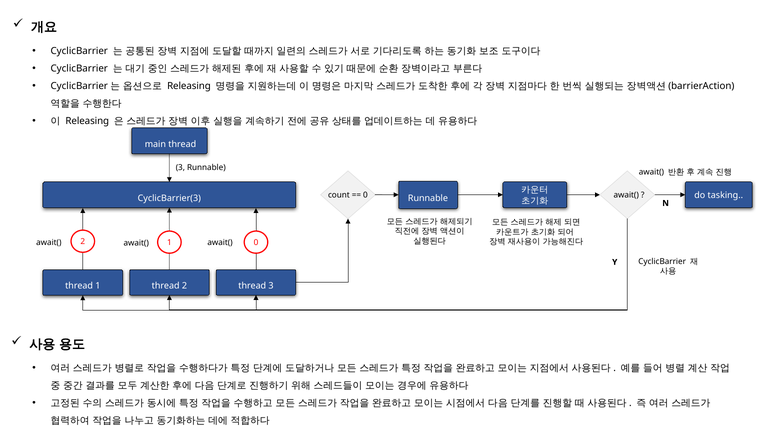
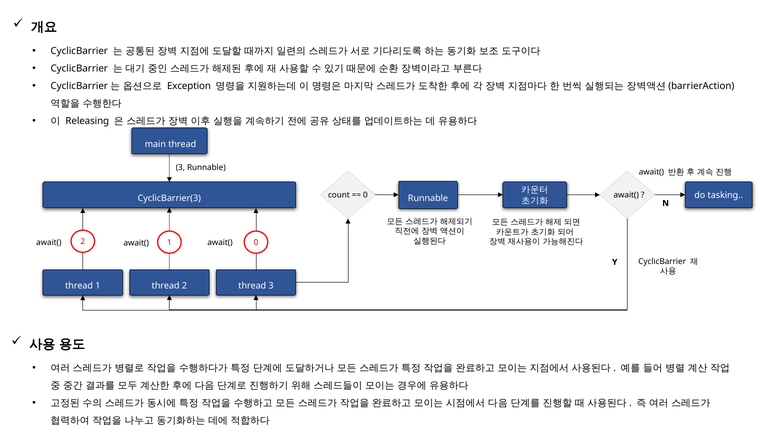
Releasing: Releasing -> Exception (189, 86)
